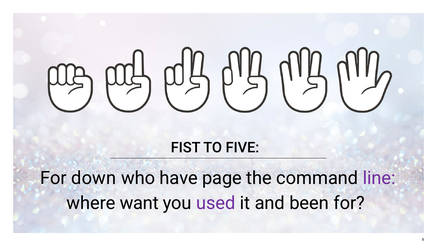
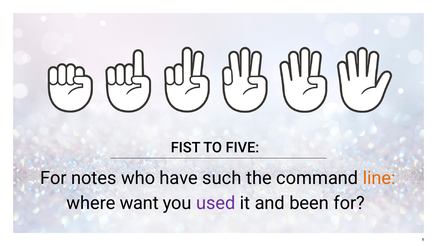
down: down -> notes (94, 178)
page: page -> such (222, 178)
line colour: purple -> orange (379, 178)
